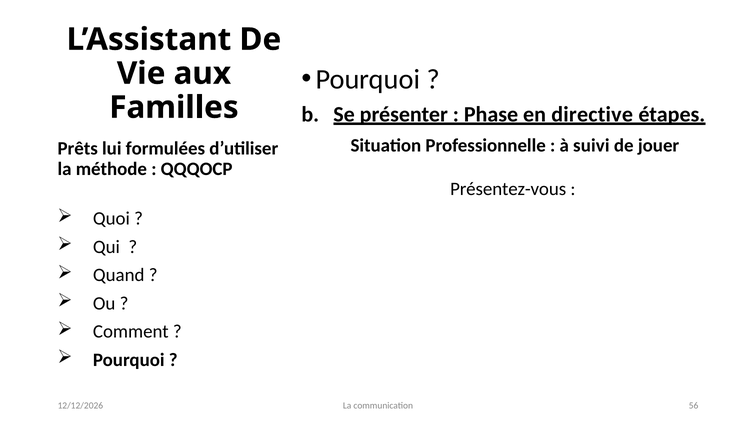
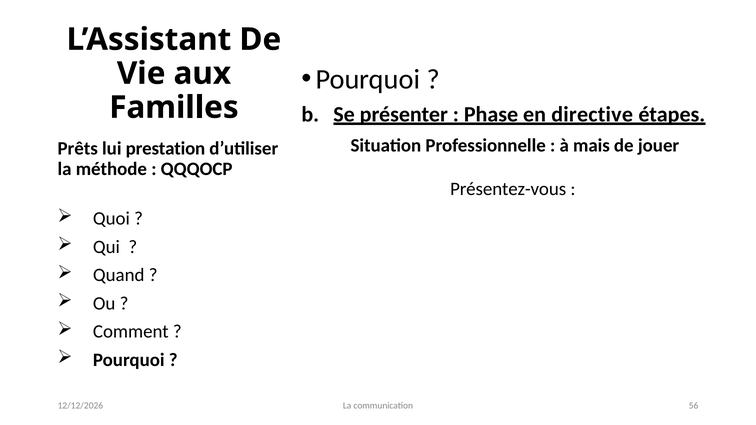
suivi: suivi -> mais (591, 145)
formulées: formulées -> prestation (165, 149)
